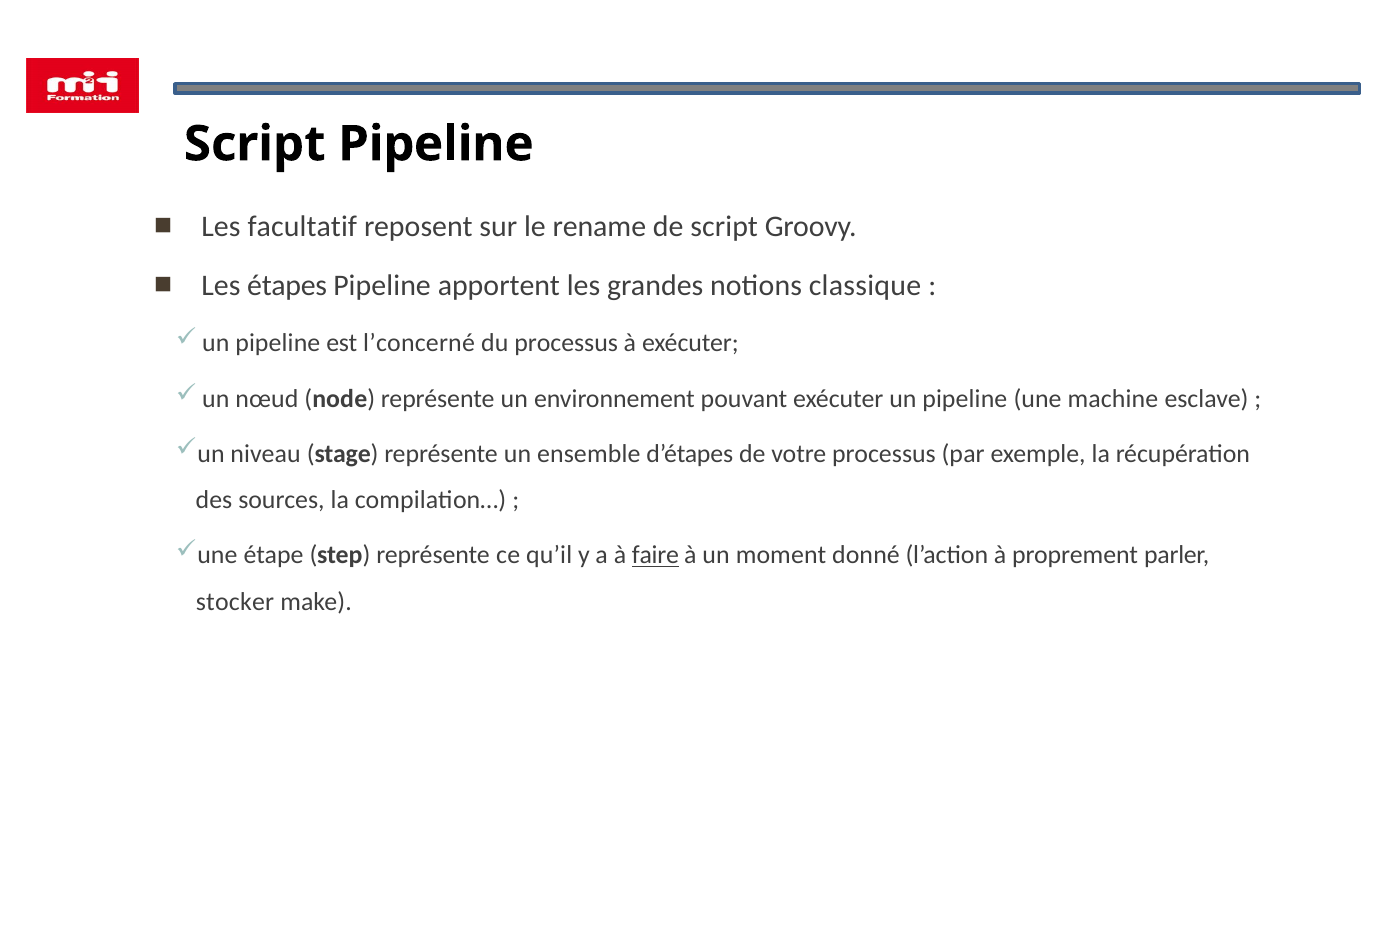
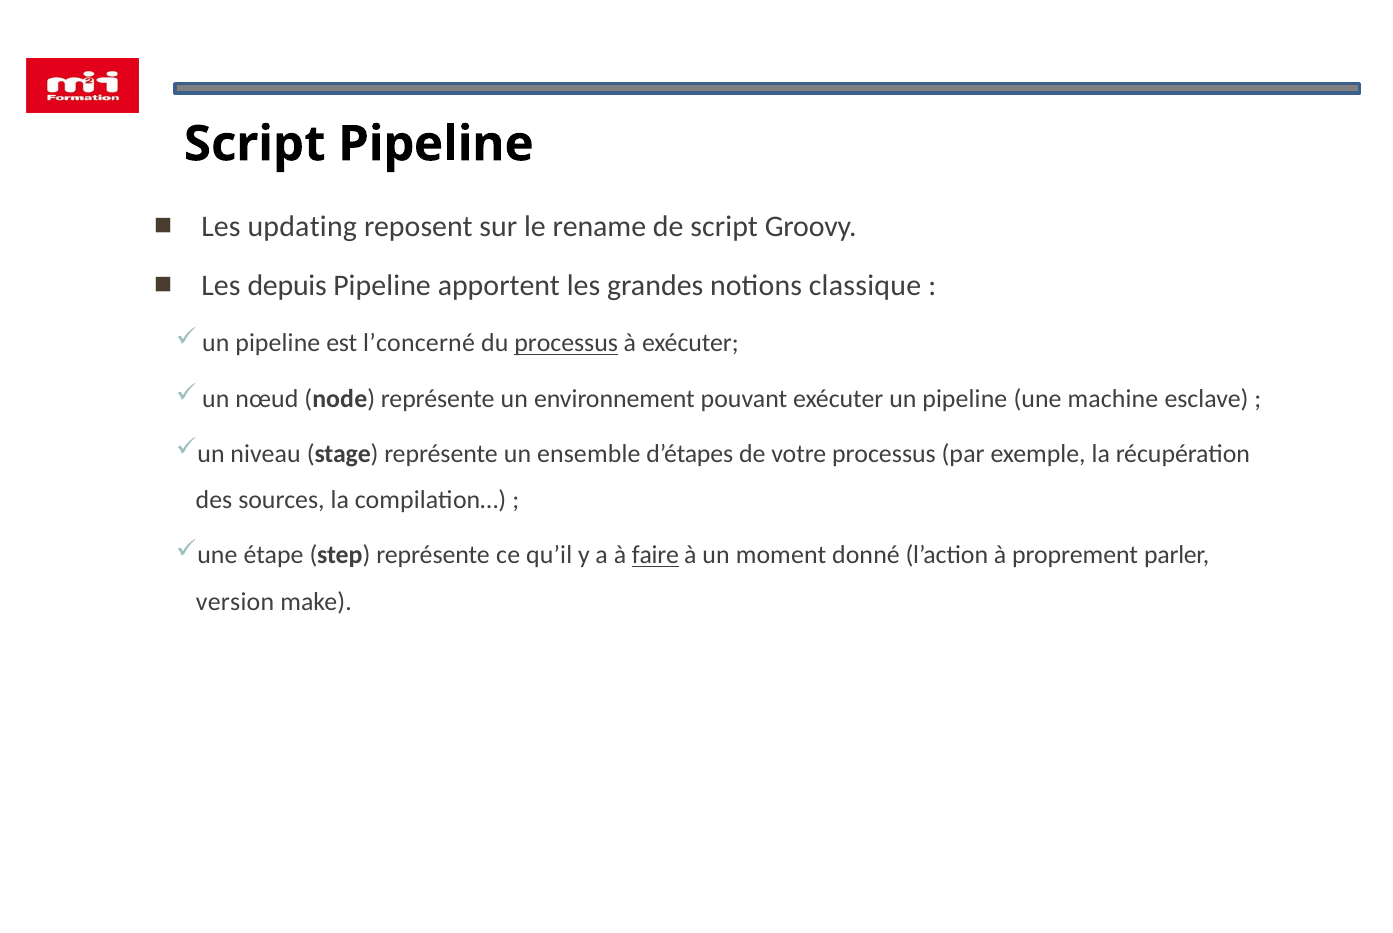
facultatif: facultatif -> updating (302, 227)
étapes: étapes -> depuis (287, 286)
processus underline: none -> present (566, 344)
stocker: stocker -> version (235, 603)
